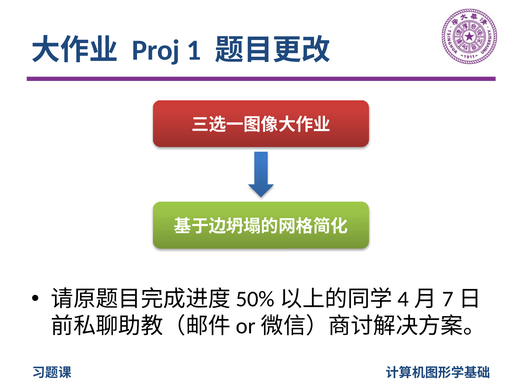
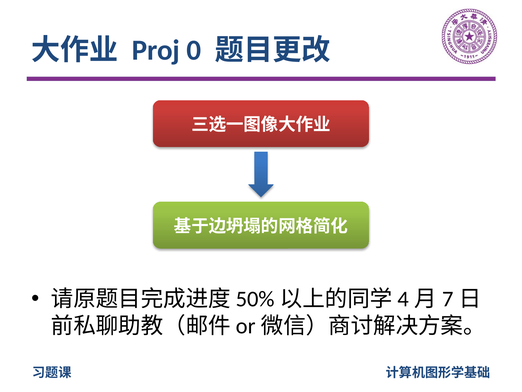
1: 1 -> 0 (194, 50)
